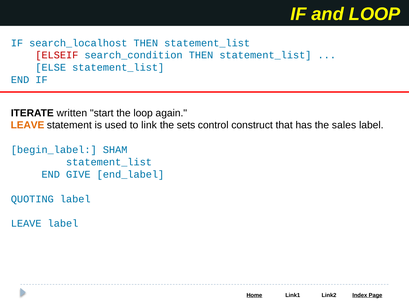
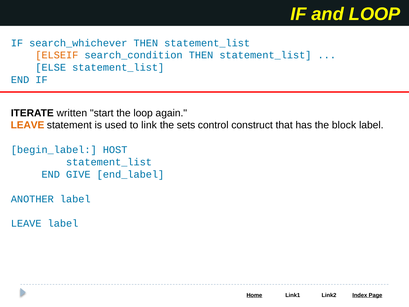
search_localhost: search_localhost -> search_whichever (78, 43)
ELSEIF colour: red -> orange (57, 55)
sales: sales -> block (344, 125)
SHAM: SHAM -> HOST (115, 150)
QUOTING: QUOTING -> ANOTHER (32, 199)
